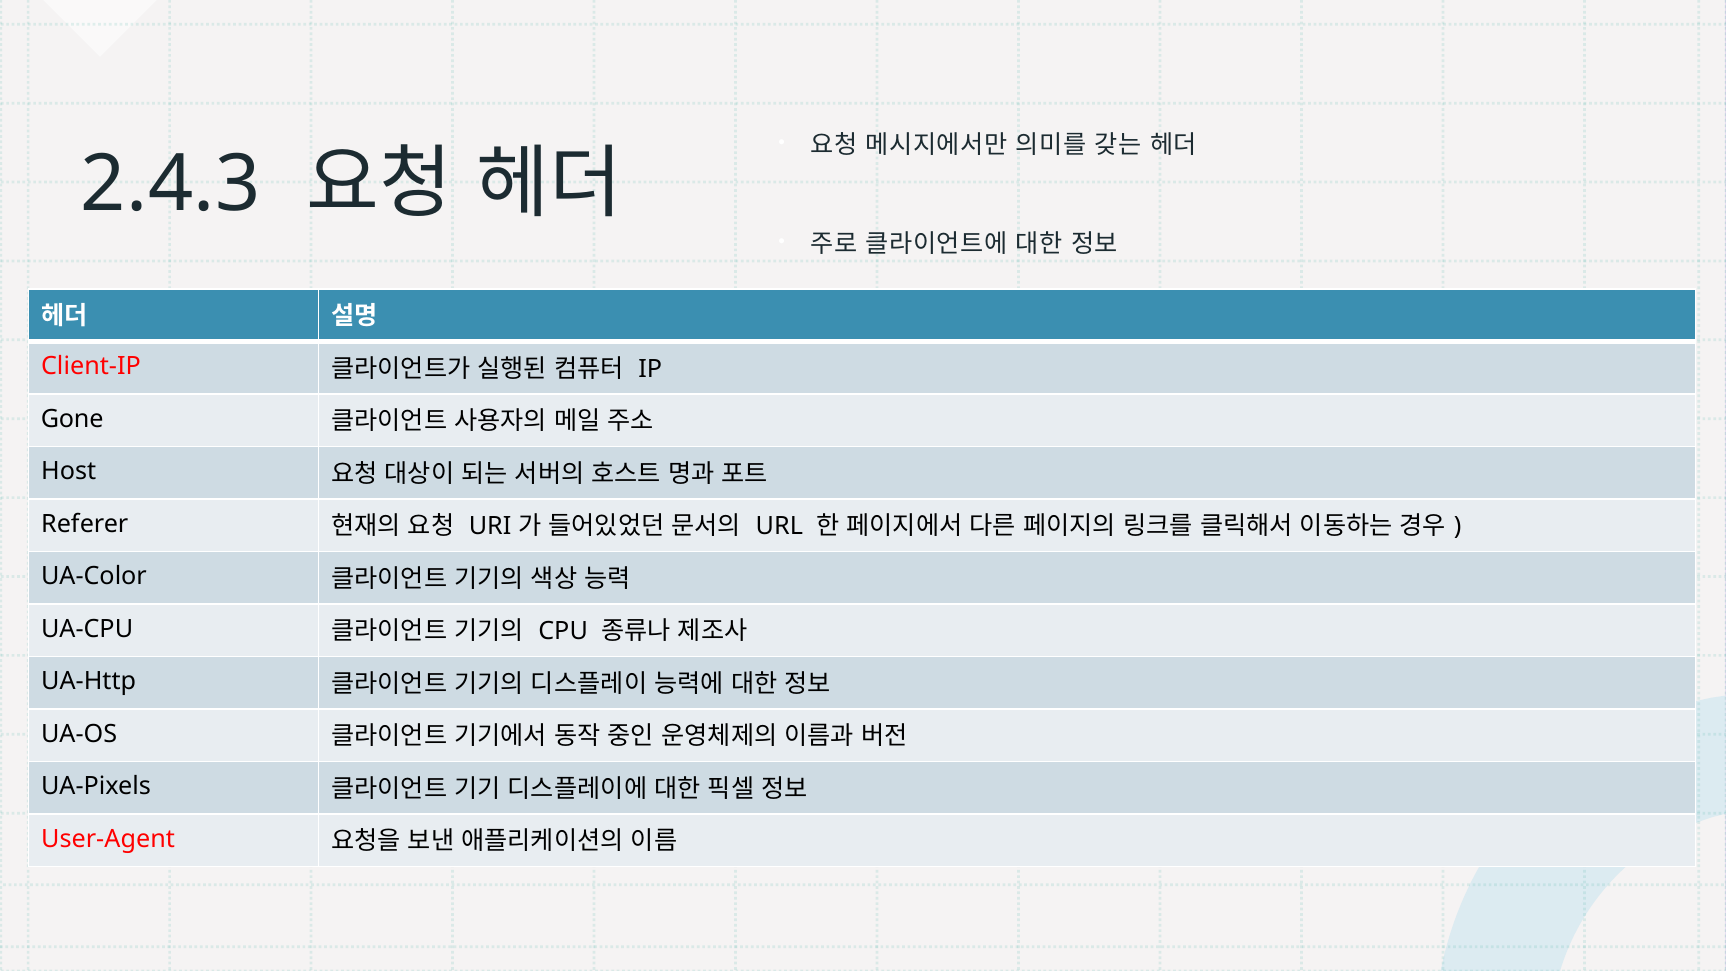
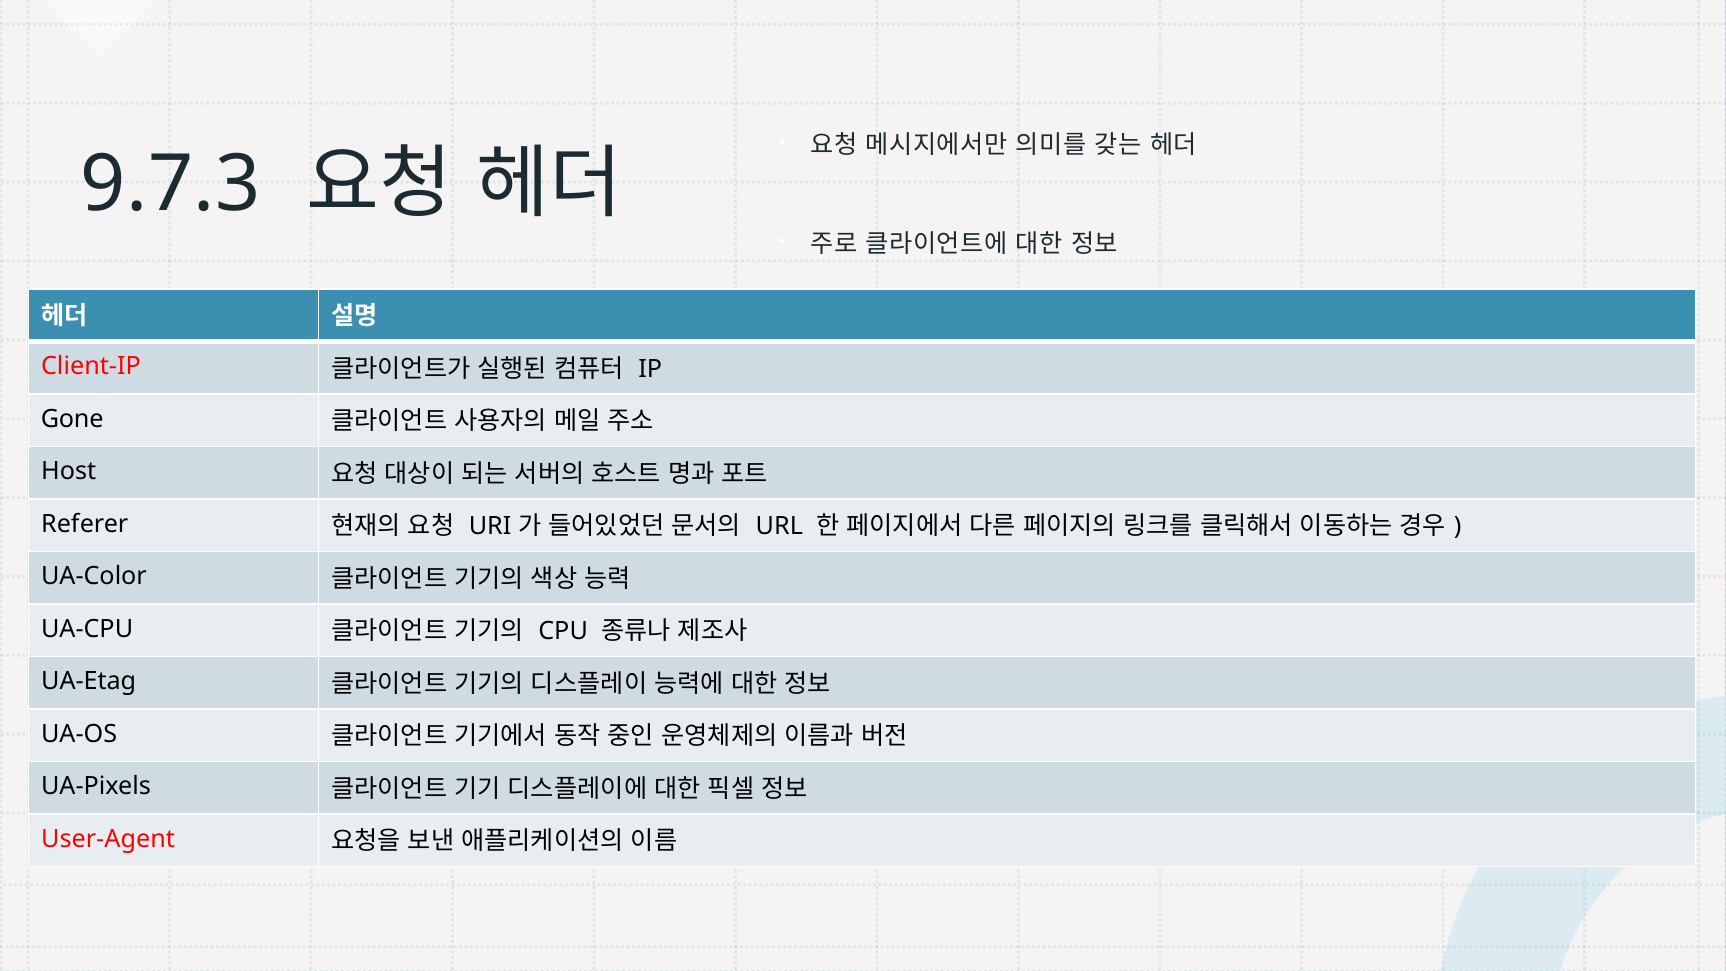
2.4.3: 2.4.3 -> 9.7.3 (171, 185)
UA-Http: UA-Http -> UA-Etag (89, 681)
